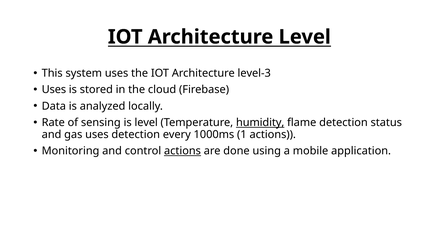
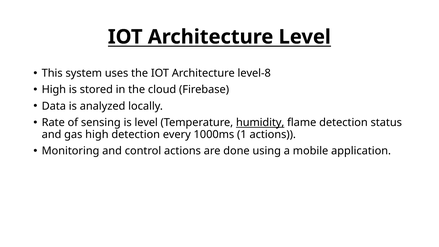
level-3: level-3 -> level-8 (254, 73)
Uses: Uses -> High (54, 90)
gas uses: uses -> high (97, 134)
actions underline: present -> none (182, 151)
